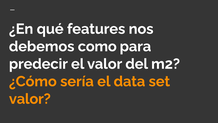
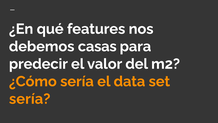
como: como -> casas (97, 46)
valor: valor -> sería (30, 99)
